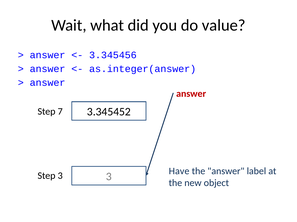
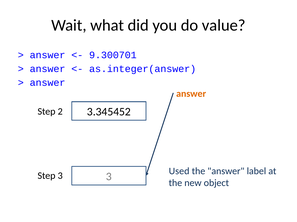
3.345456: 3.345456 -> 9.300701 (113, 55)
answer colour: red -> orange (191, 94)
7: 7 -> 2 (60, 112)
Have: Have -> Used (179, 172)
